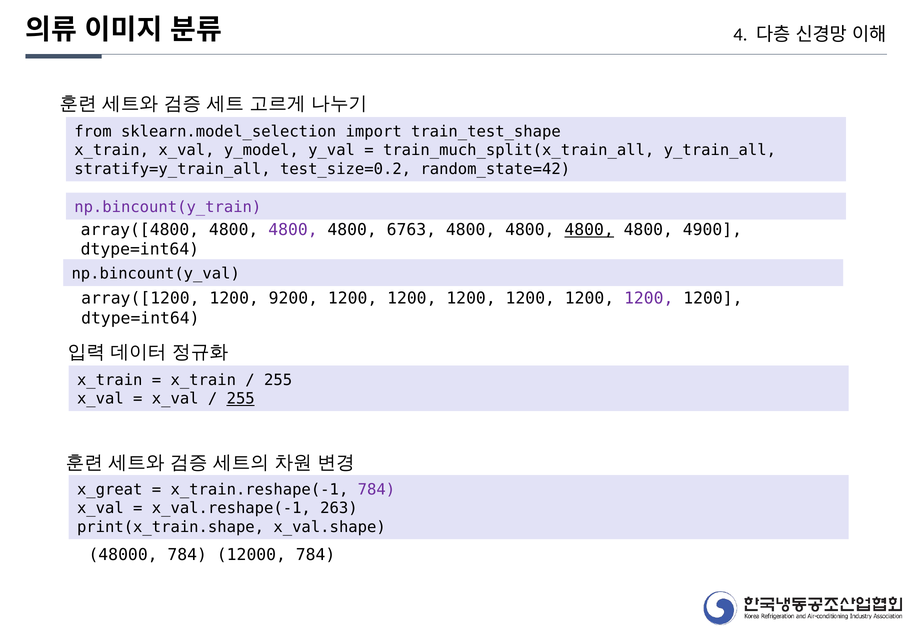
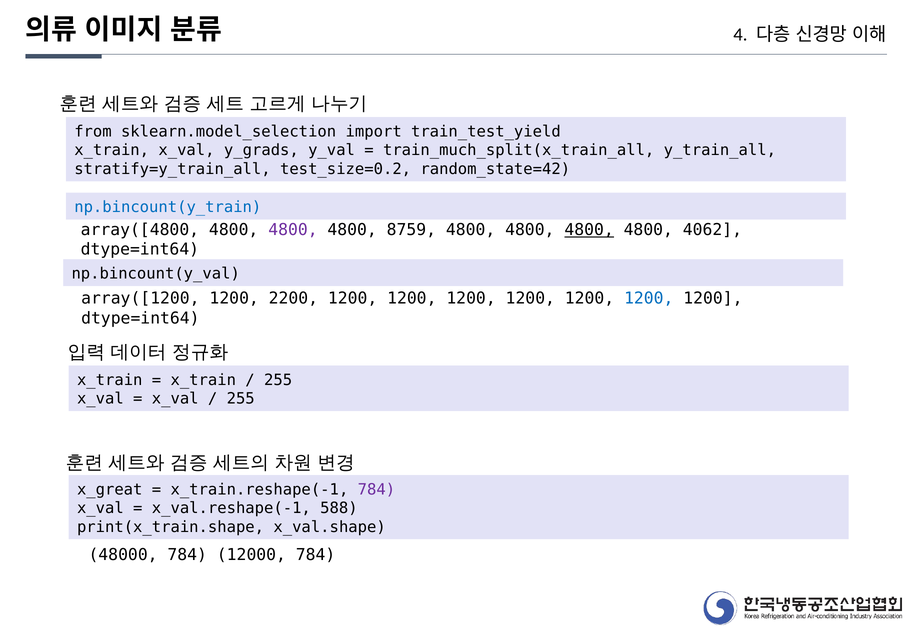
train_test_shape: train_test_shape -> train_test_yield (486, 132)
y_model: y_model -> y_grads (261, 150)
np.bincount(y_train colour: purple -> blue (168, 207)
6763: 6763 -> 8759 (411, 230)
4900: 4900 -> 4062 (712, 230)
9200: 9200 -> 2200 (293, 299)
1200 colour: purple -> blue (649, 299)
255 underline: present -> none (241, 399)
263: 263 -> 588 (339, 509)
